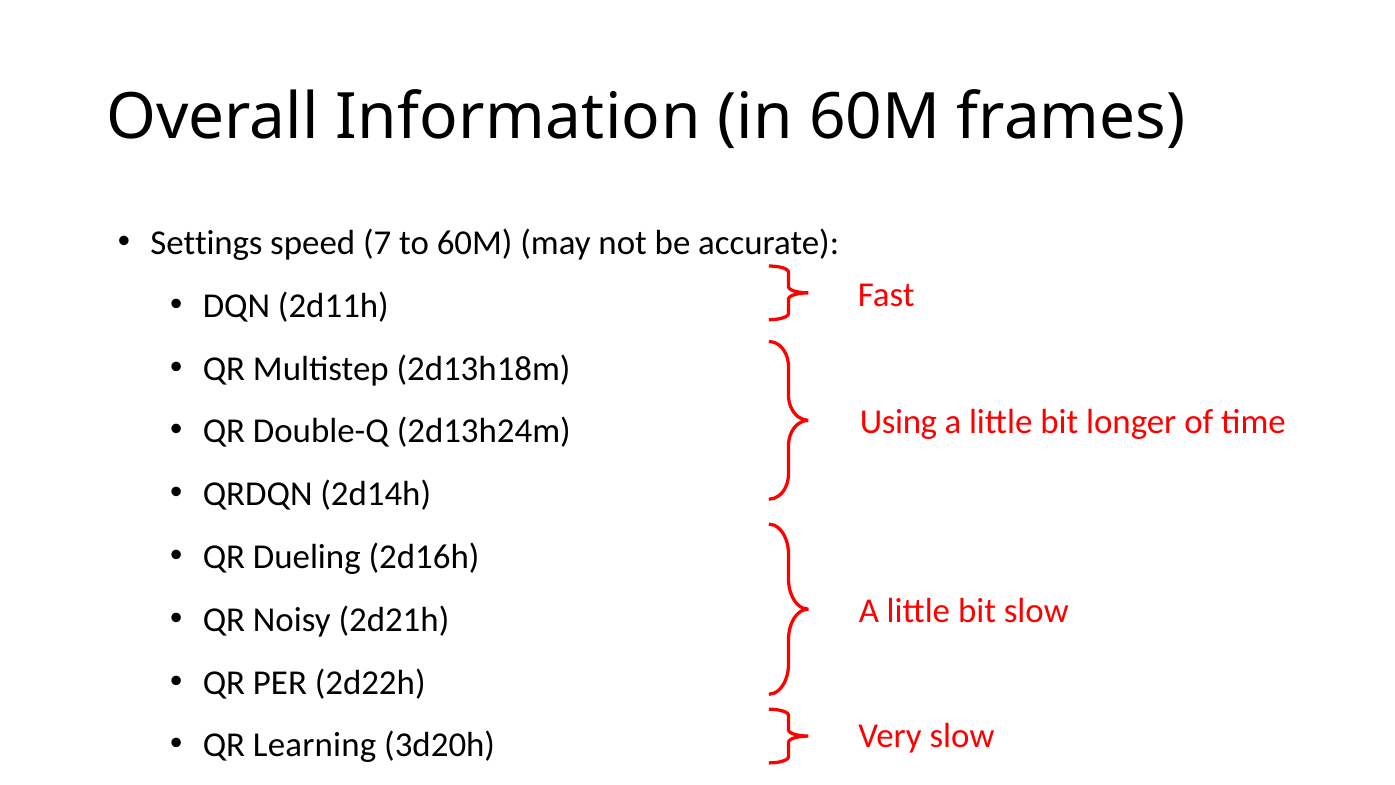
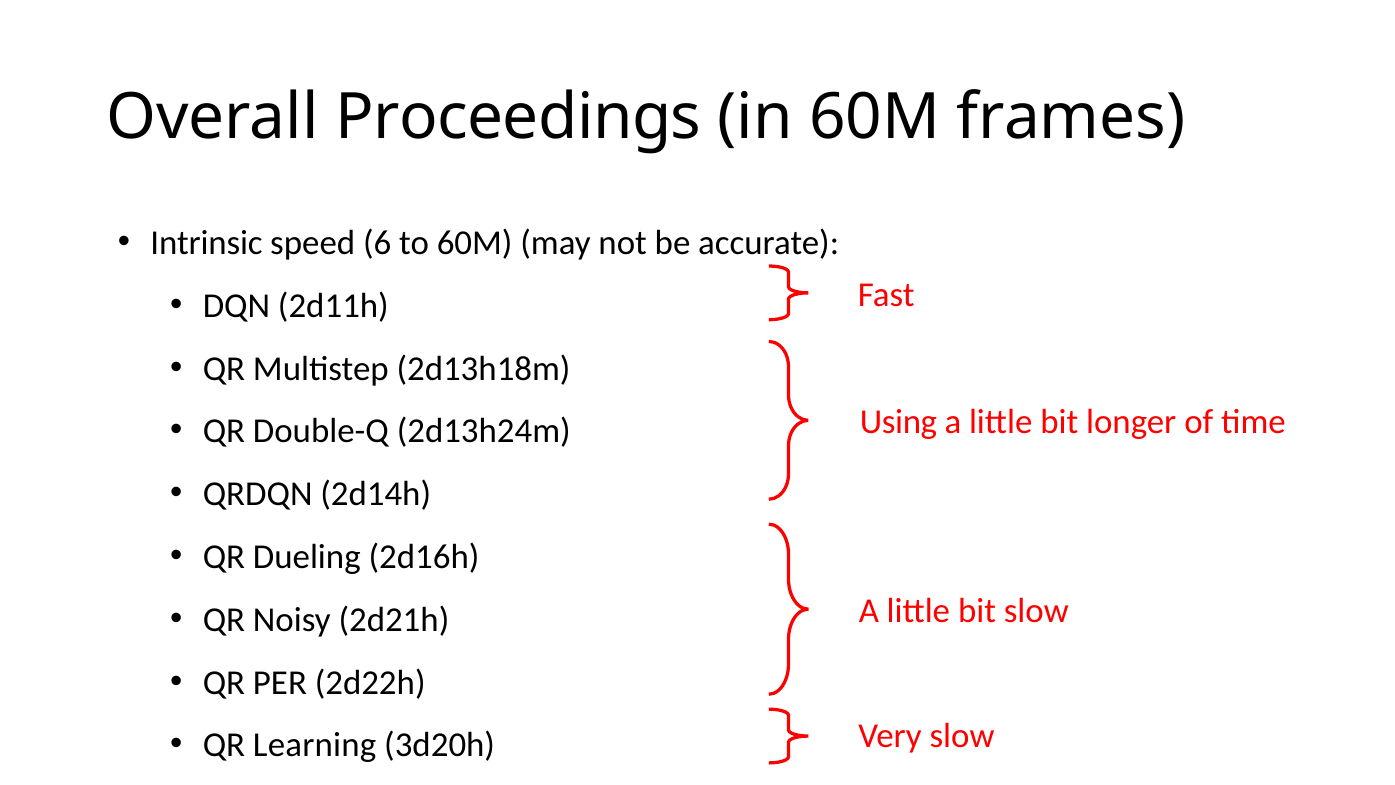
Information: Information -> Proceedings (518, 117)
Settings: Settings -> Intrinsic (207, 243)
7: 7 -> 6 (377, 243)
